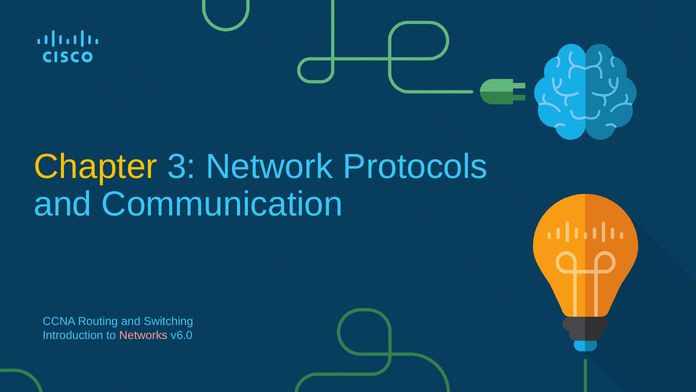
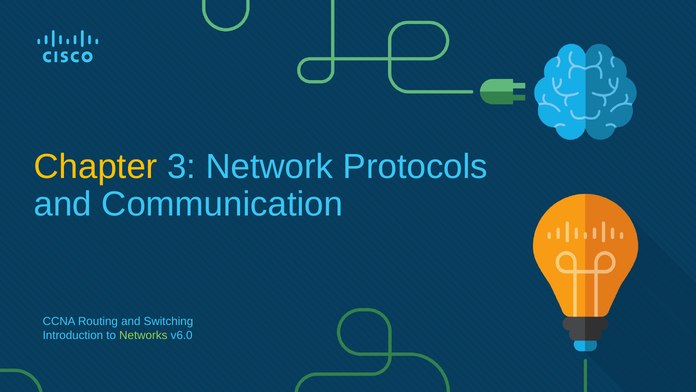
Networks colour: pink -> light green (143, 335)
